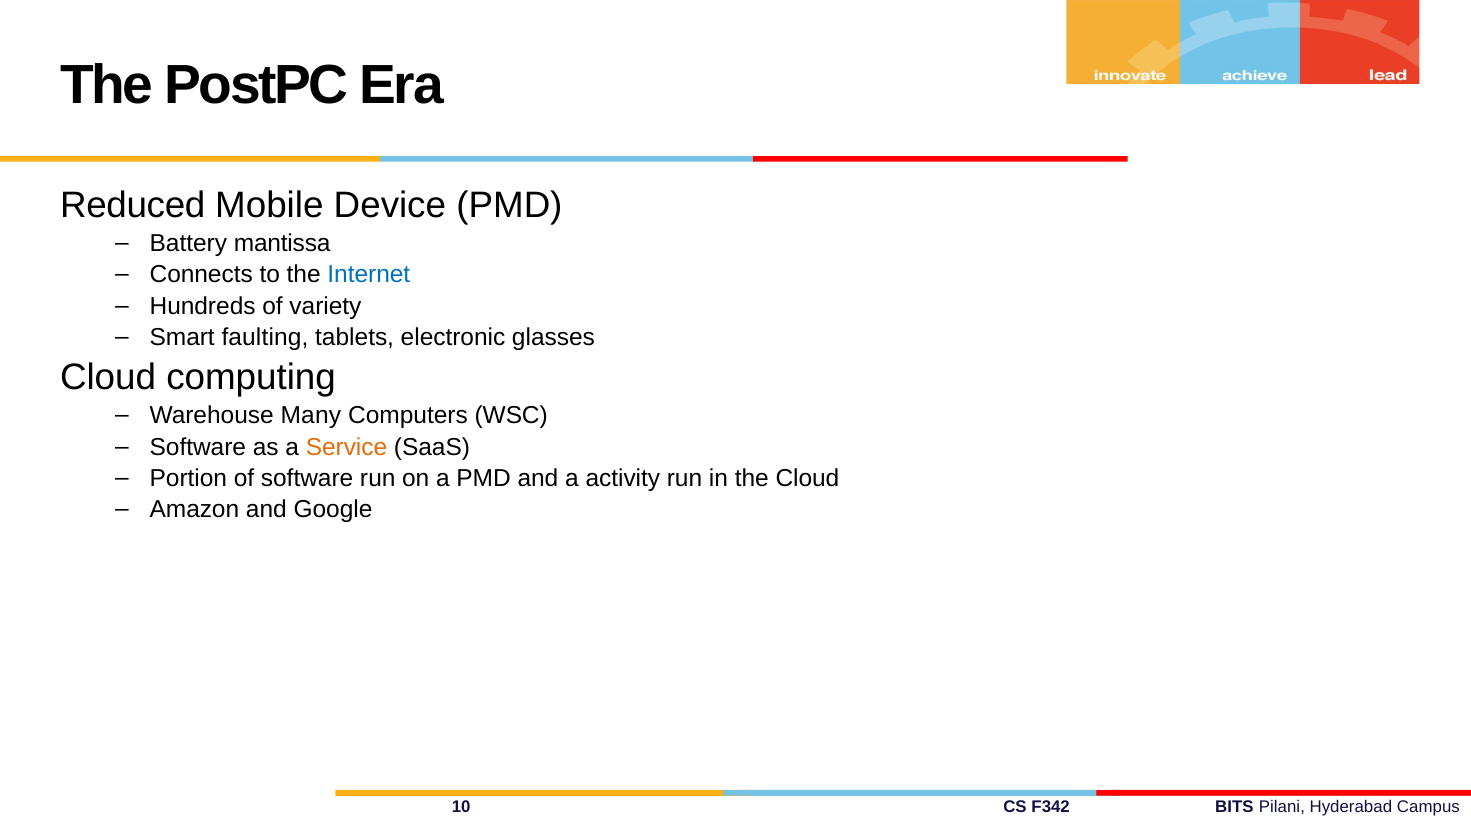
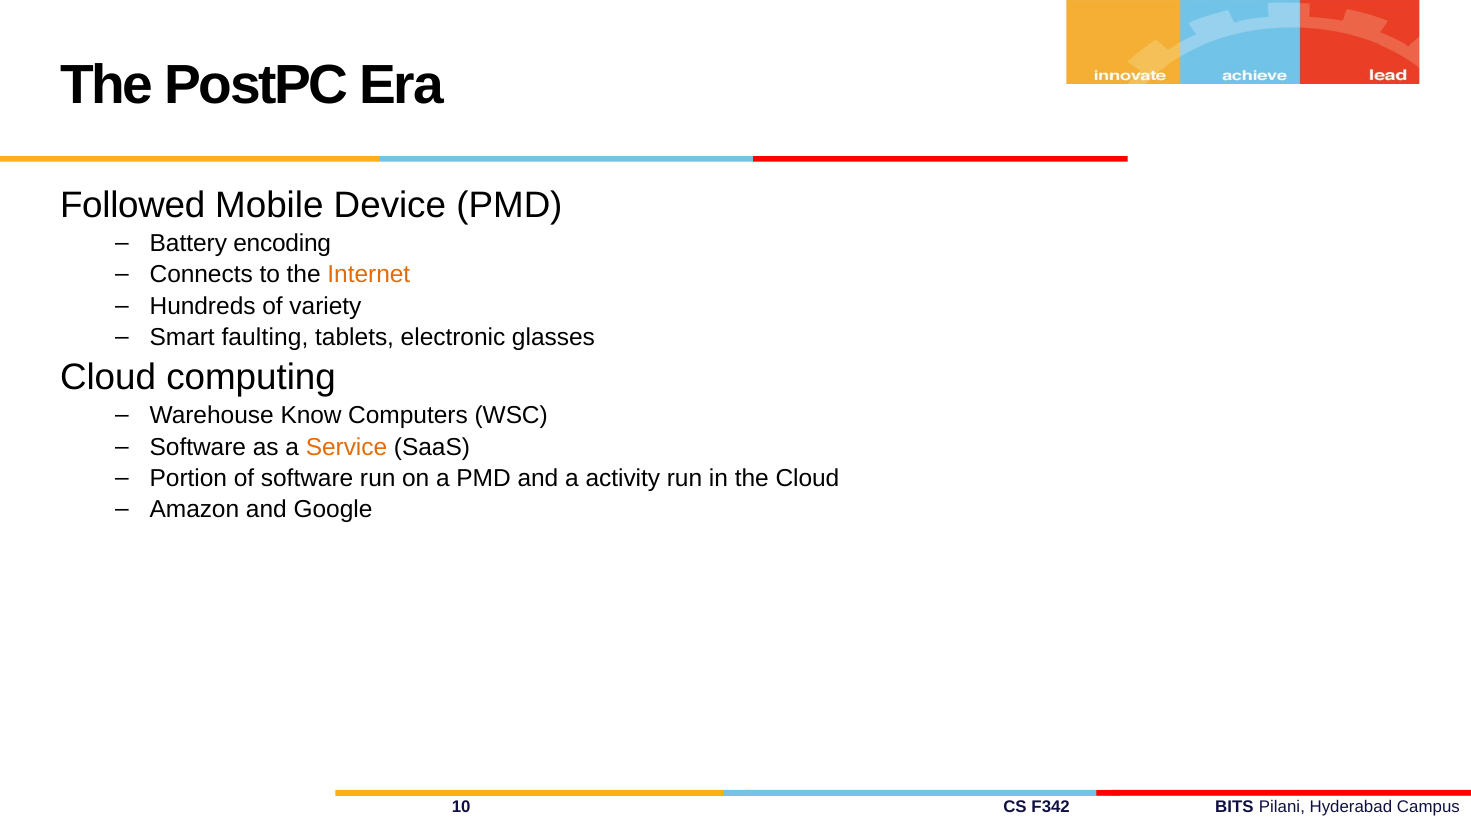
Reduced: Reduced -> Followed (133, 205)
mantissa: mantissa -> encoding (282, 243)
Internet colour: blue -> orange (369, 275)
Many: Many -> Know (311, 416)
